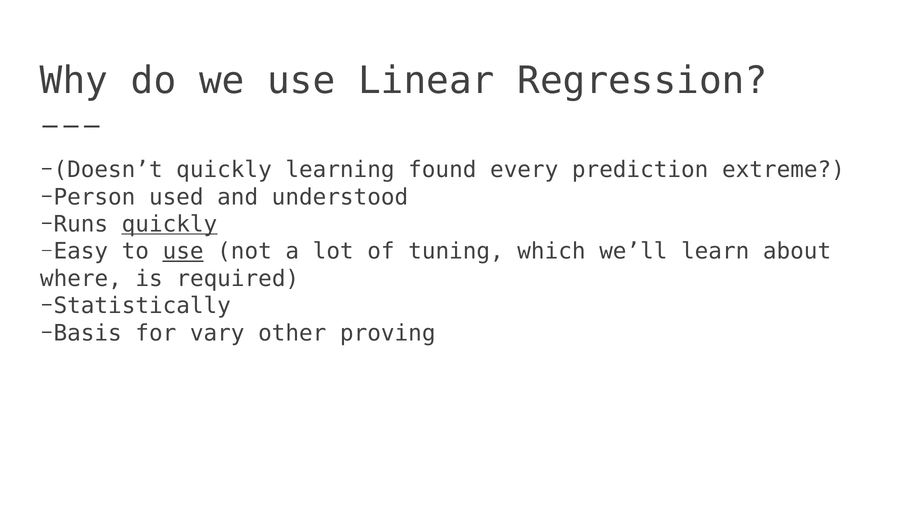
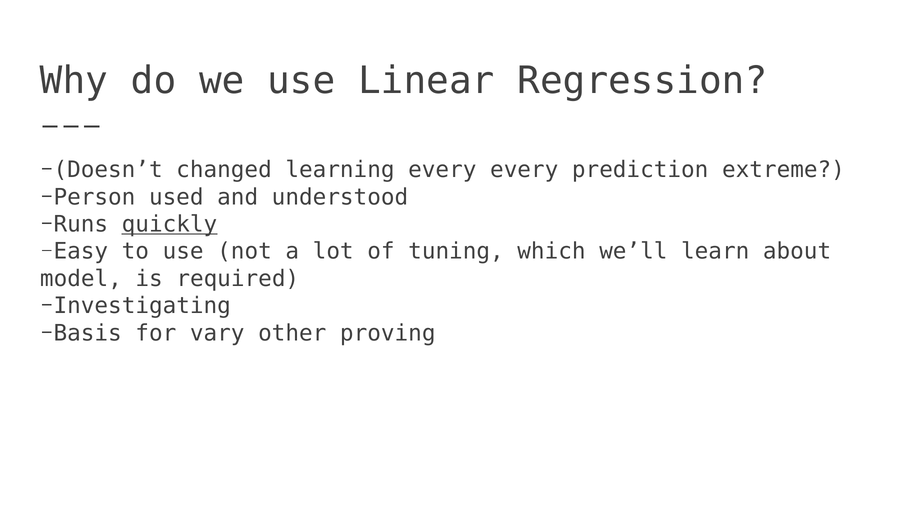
Doesn’t quickly: quickly -> changed (224, 170)
learning found: found -> every (442, 170)
use underline: present -> none (183, 252)
where: where -> model (81, 279)
Statistically: Statistically -> Investigating (142, 306)
